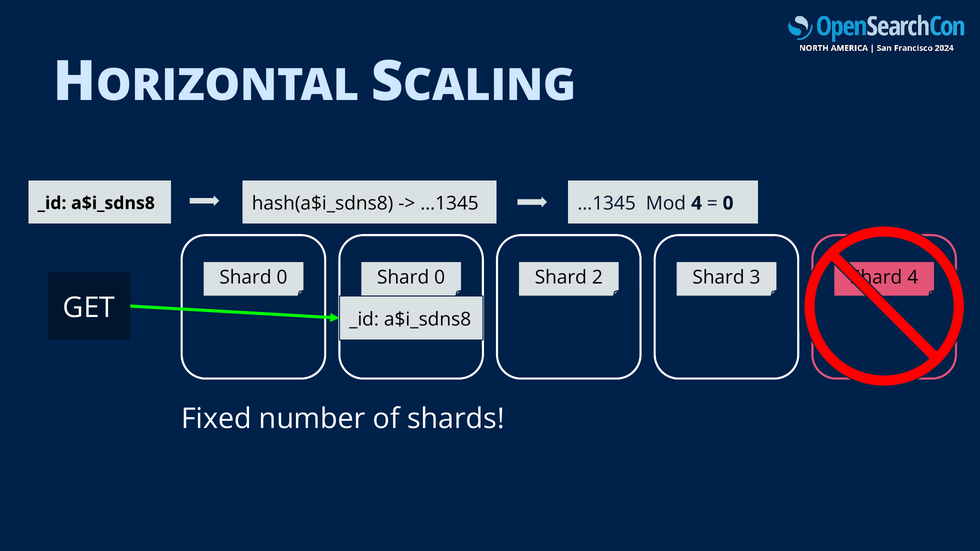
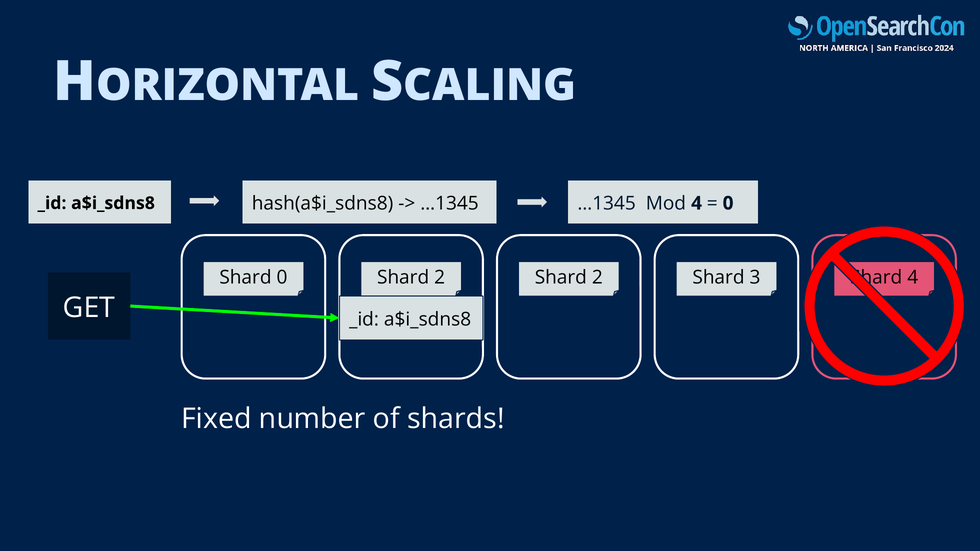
Shard 0 Shard 0: 0 -> 2 (440, 277)
